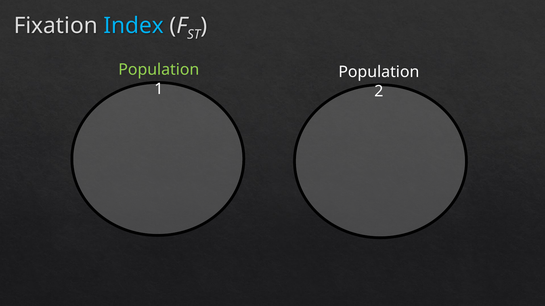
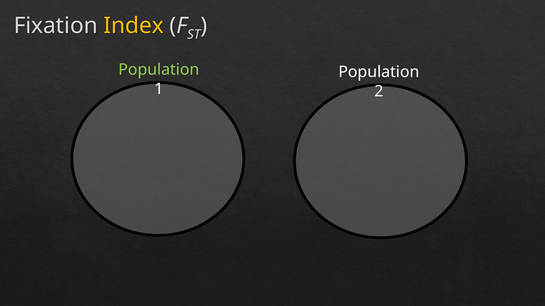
Index colour: light blue -> yellow (134, 26)
